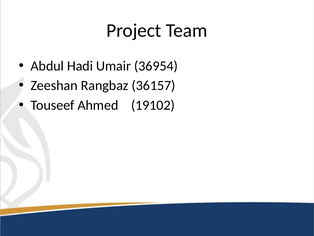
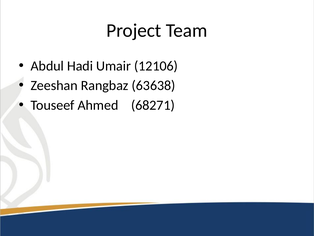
36954: 36954 -> 12106 (156, 66)
36157: 36157 -> 63638 (154, 85)
19102: 19102 -> 68271 (153, 105)
